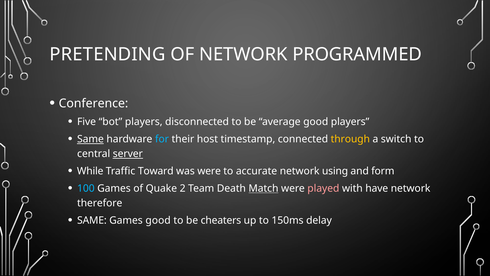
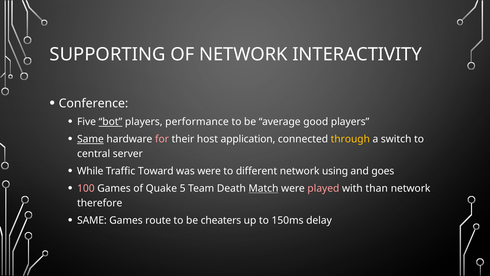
PRETENDING: PRETENDING -> SUPPORTING (108, 54)
PROGRAMMED: PROGRAMMED -> INTERACTIVITY (357, 54)
bot underline: none -> present (110, 122)
disconnected: disconnected -> performance (197, 122)
for colour: light blue -> pink (162, 139)
timestamp: timestamp -> application (248, 139)
server underline: present -> none (128, 154)
accurate: accurate -> different (257, 171)
form: form -> goes (383, 171)
100 colour: light blue -> pink (86, 188)
2: 2 -> 5 (183, 188)
have: have -> than (377, 188)
Games good: good -> route (158, 220)
